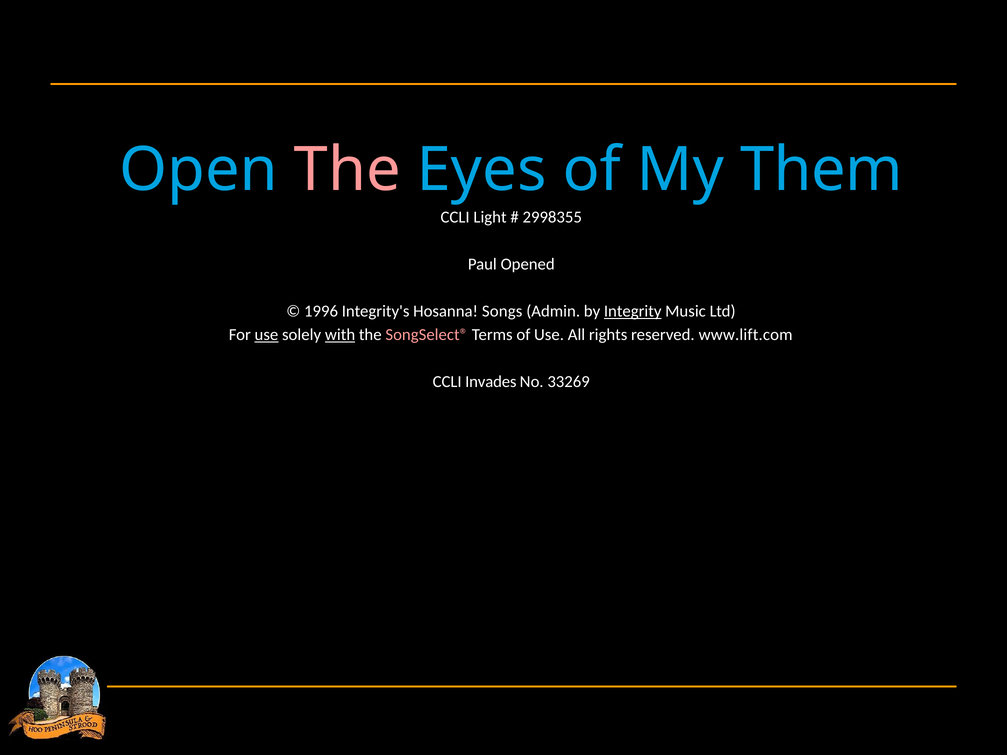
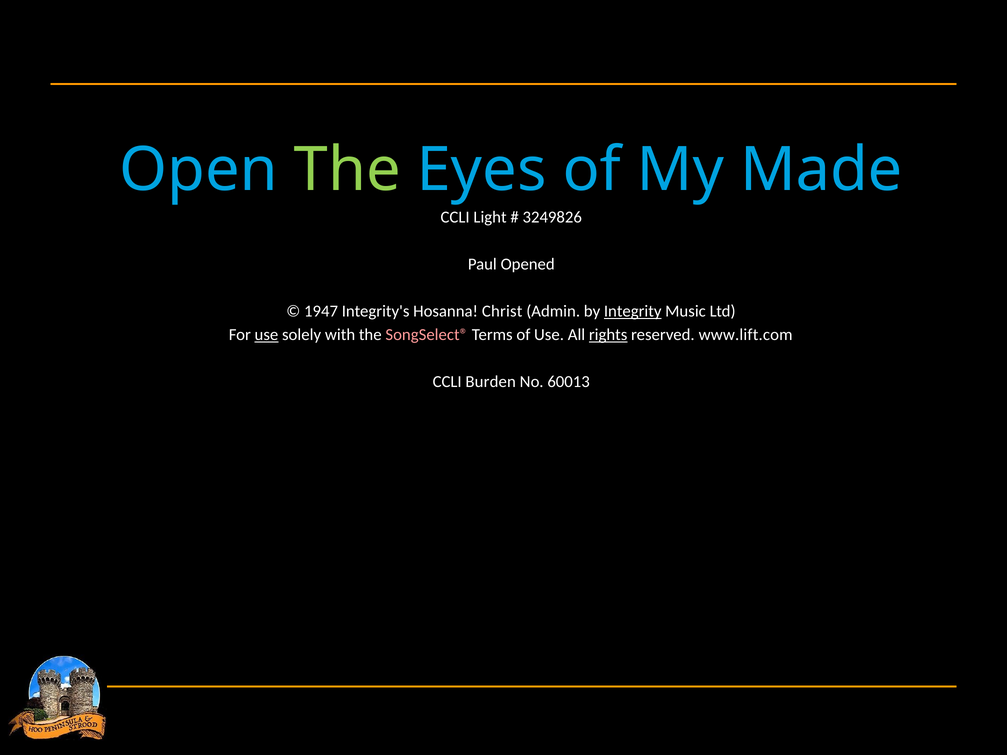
The colour: pink -> light green (347, 170)
Them: Them -> Made (821, 170)
2998355: 2998355 -> 3249826 (552, 217)
1996: 1996 -> 1947 (321, 311)
Songs: Songs -> Christ (502, 311)
with underline: present -> none (340, 335)
rights underline: none -> present (608, 335)
Invades: Invades -> Burden (491, 382)
33269: 33269 -> 60013 (569, 382)
